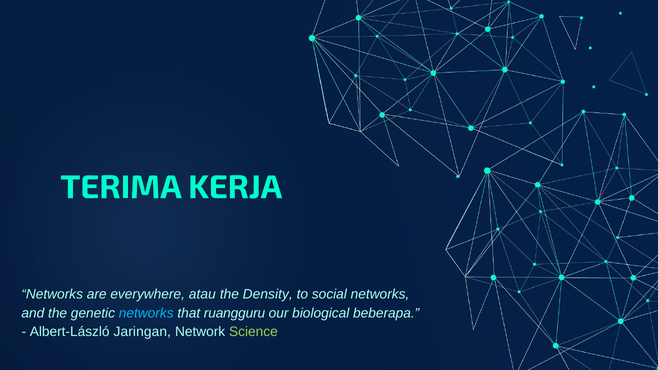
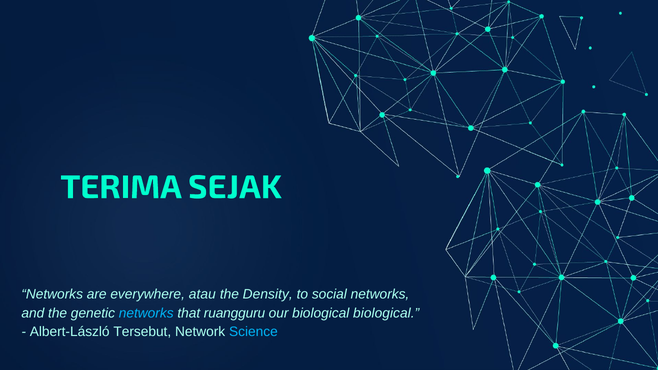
KERJA: KERJA -> SEJAK (235, 187)
biological beberapa: beberapa -> biological (386, 313)
Jaringan: Jaringan -> Tersebut (142, 332)
Science colour: light green -> light blue (253, 332)
